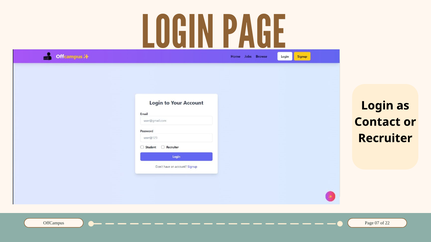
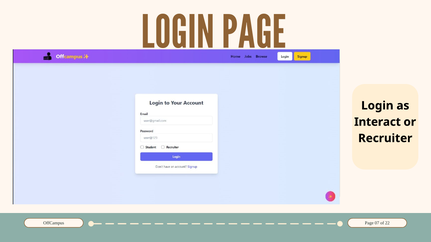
Contact: Contact -> Interact (378, 122)
